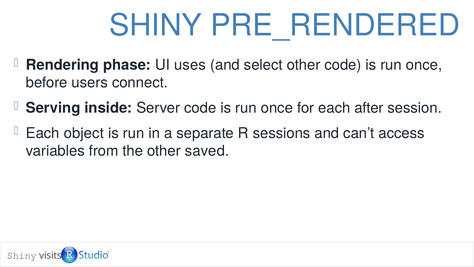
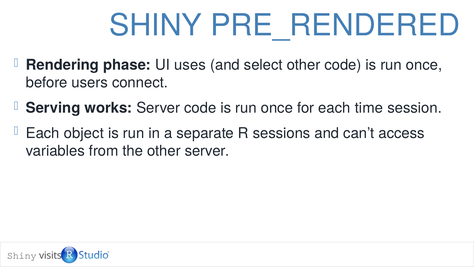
inside: inside -> works (108, 108)
after: after -> time (369, 108)
other saved: saved -> server (207, 151)
